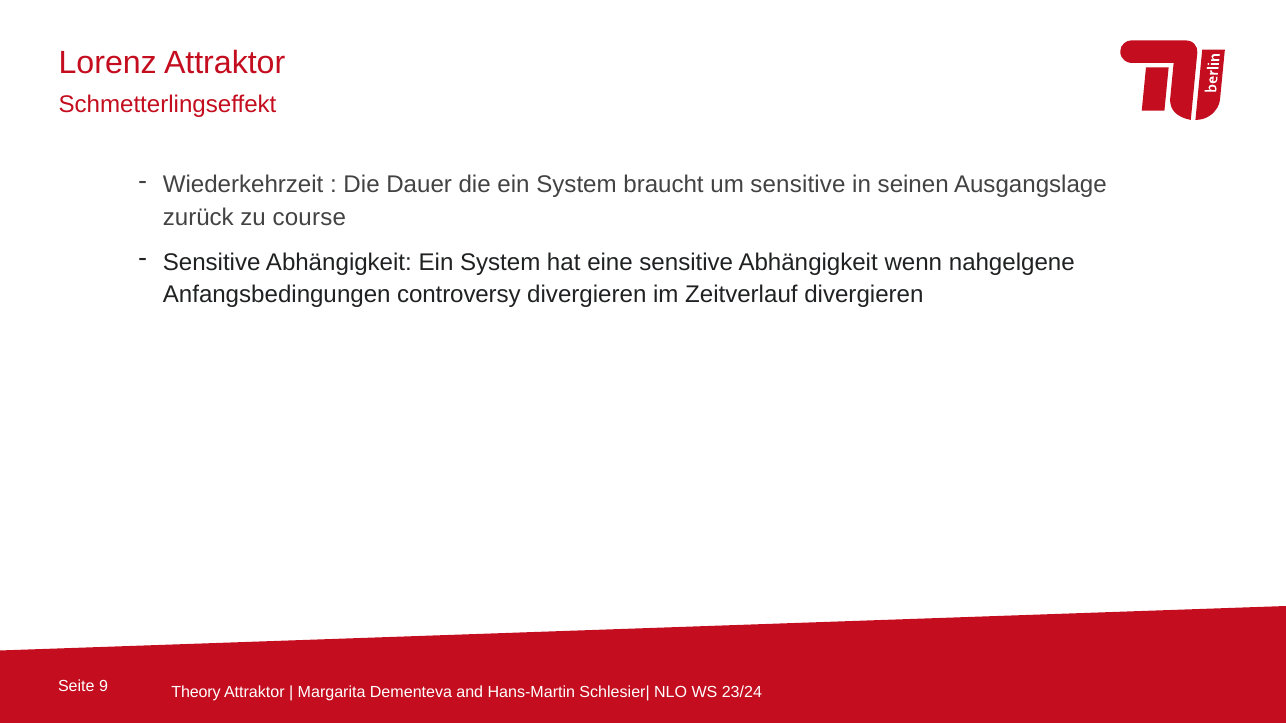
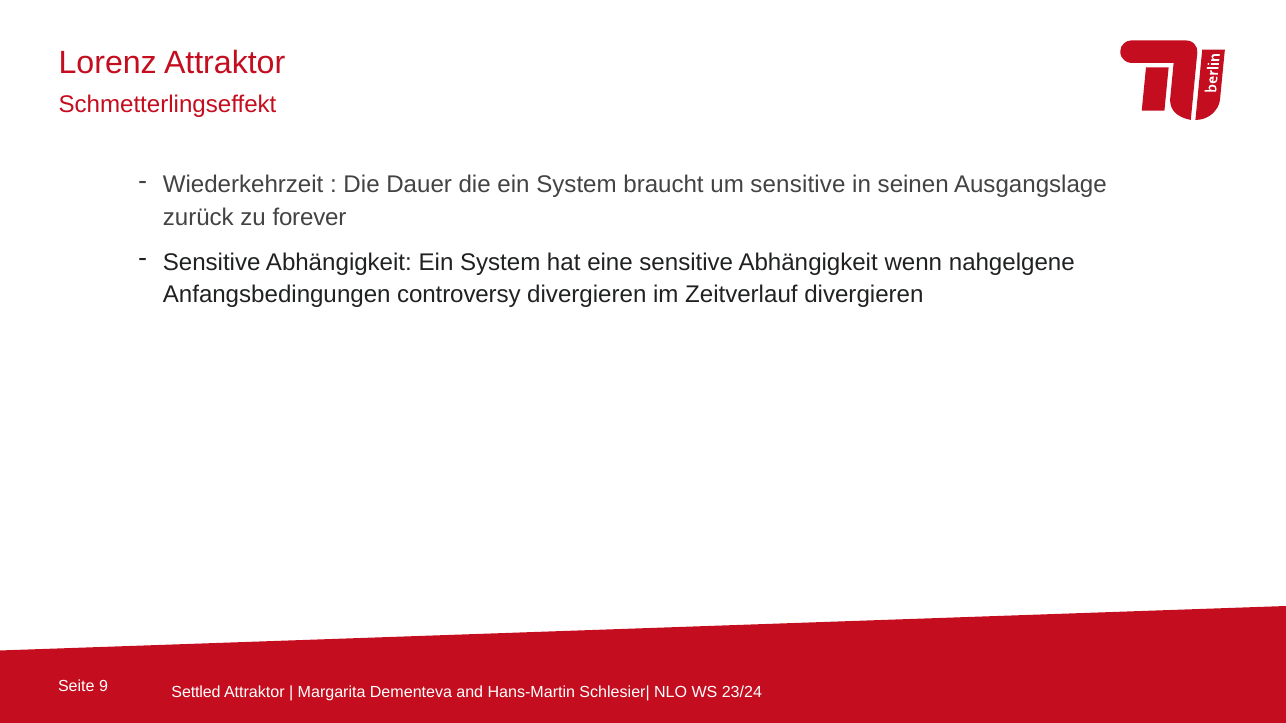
course: course -> forever (309, 217)
Theory: Theory -> Settled (196, 692)
